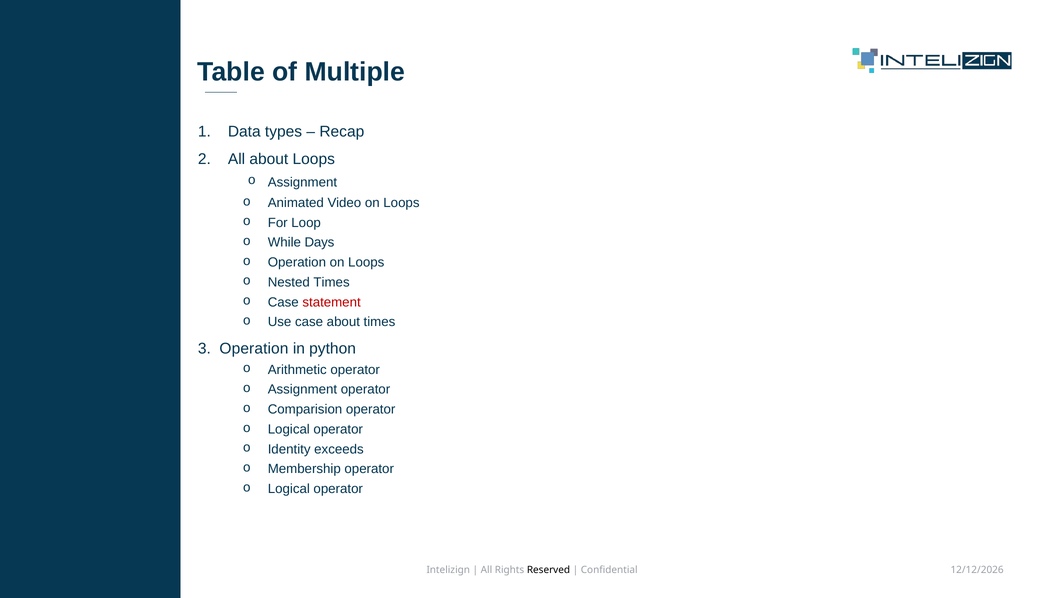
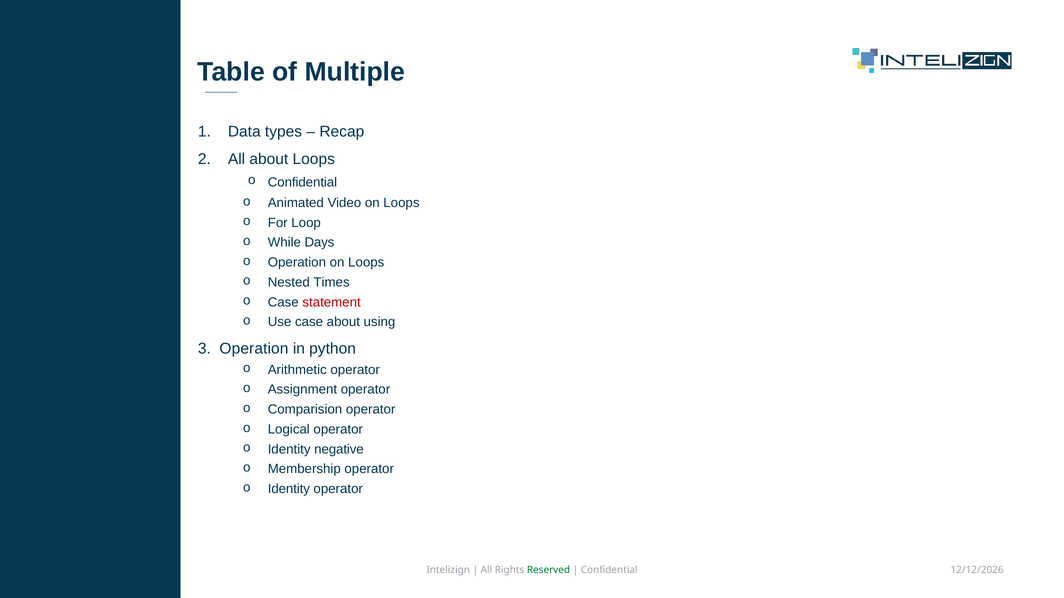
Assignment: Assignment -> Confidential (302, 183)
about times: times -> using (379, 322)
exceeds: exceeds -> negative (339, 450)
Logical: Logical -> Identity (289, 489)
Reserved colour: black -> green (548, 571)
